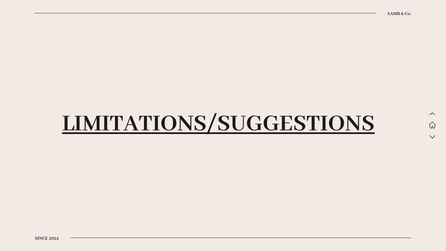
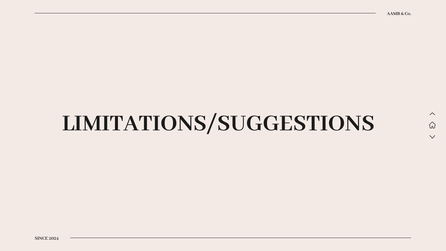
LIMITATIONS/SUGGESTIONS underline: present -> none (218, 122)
